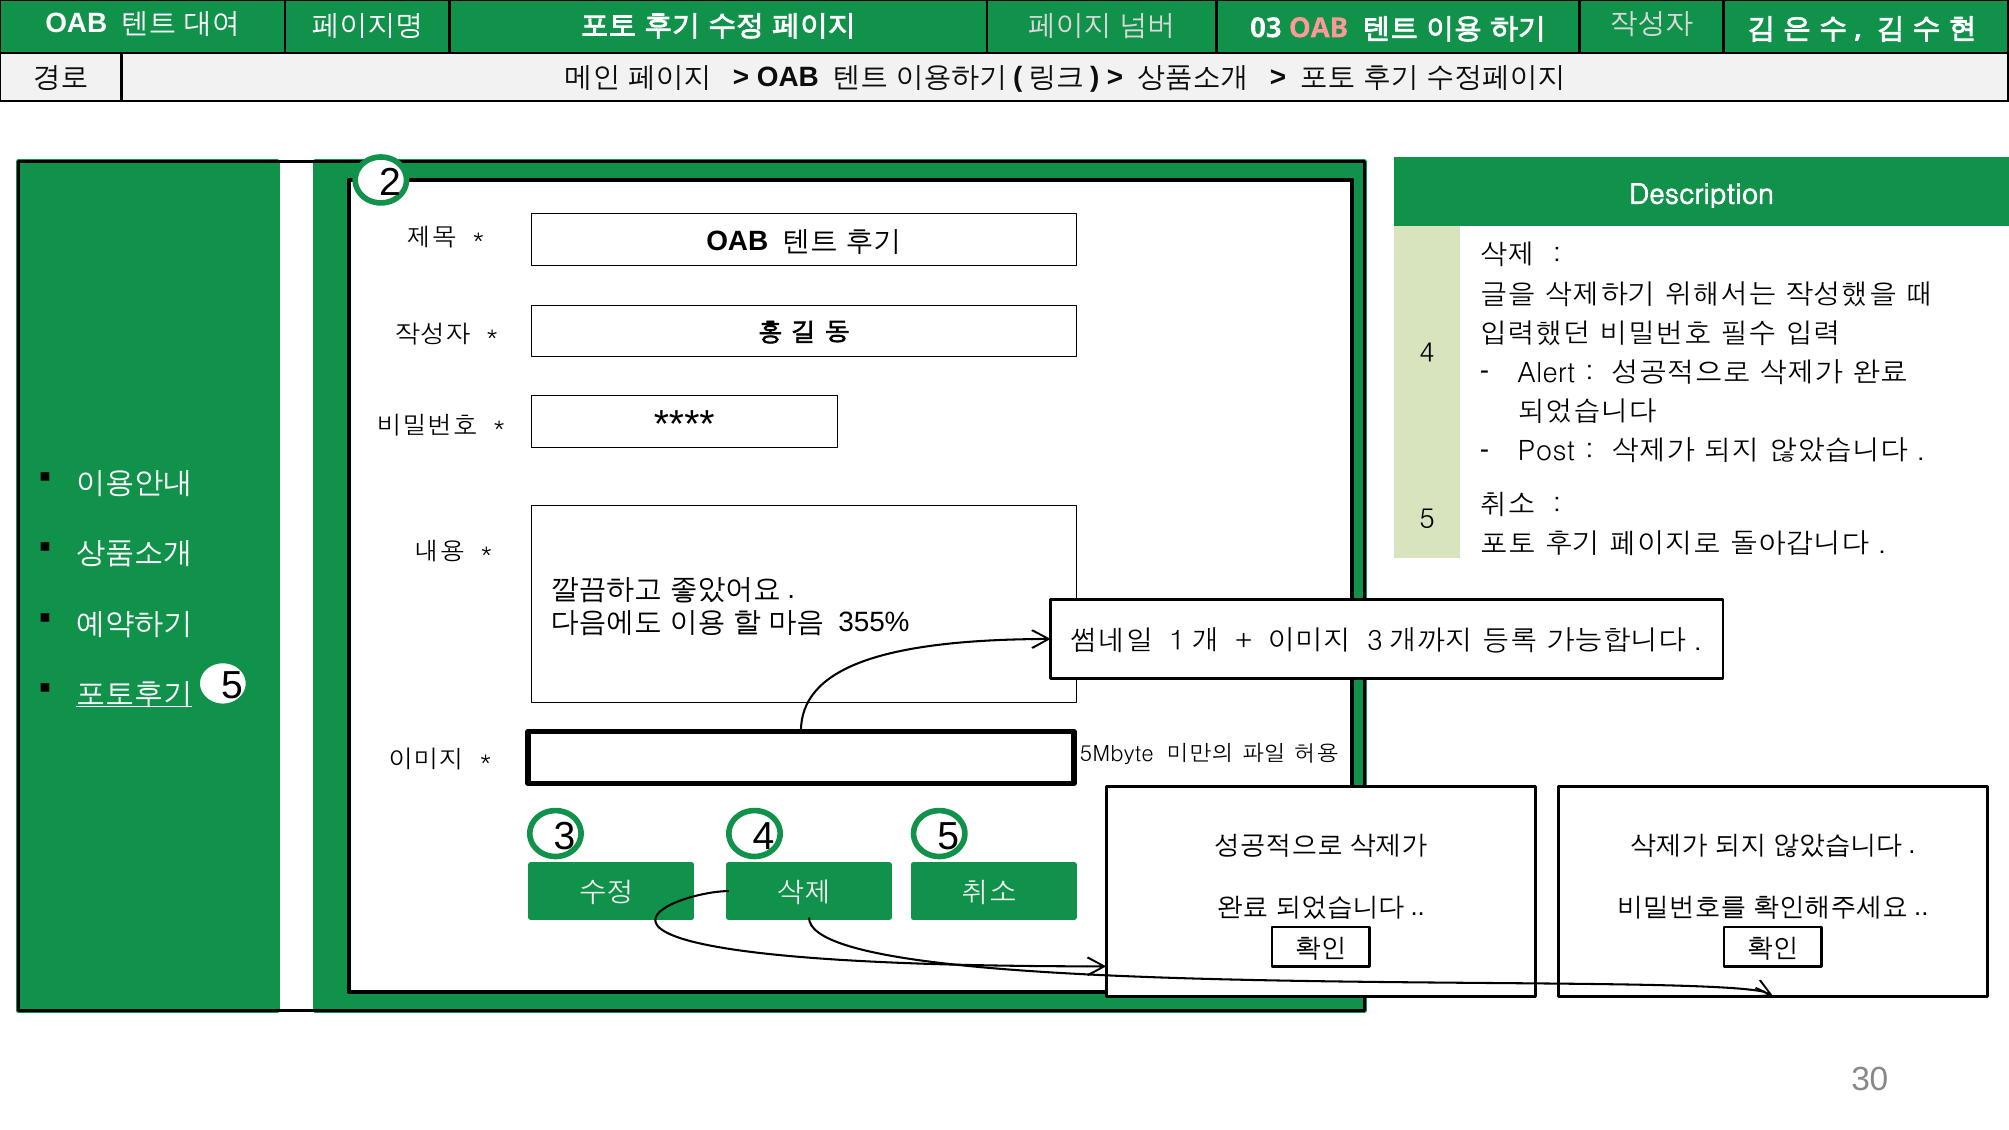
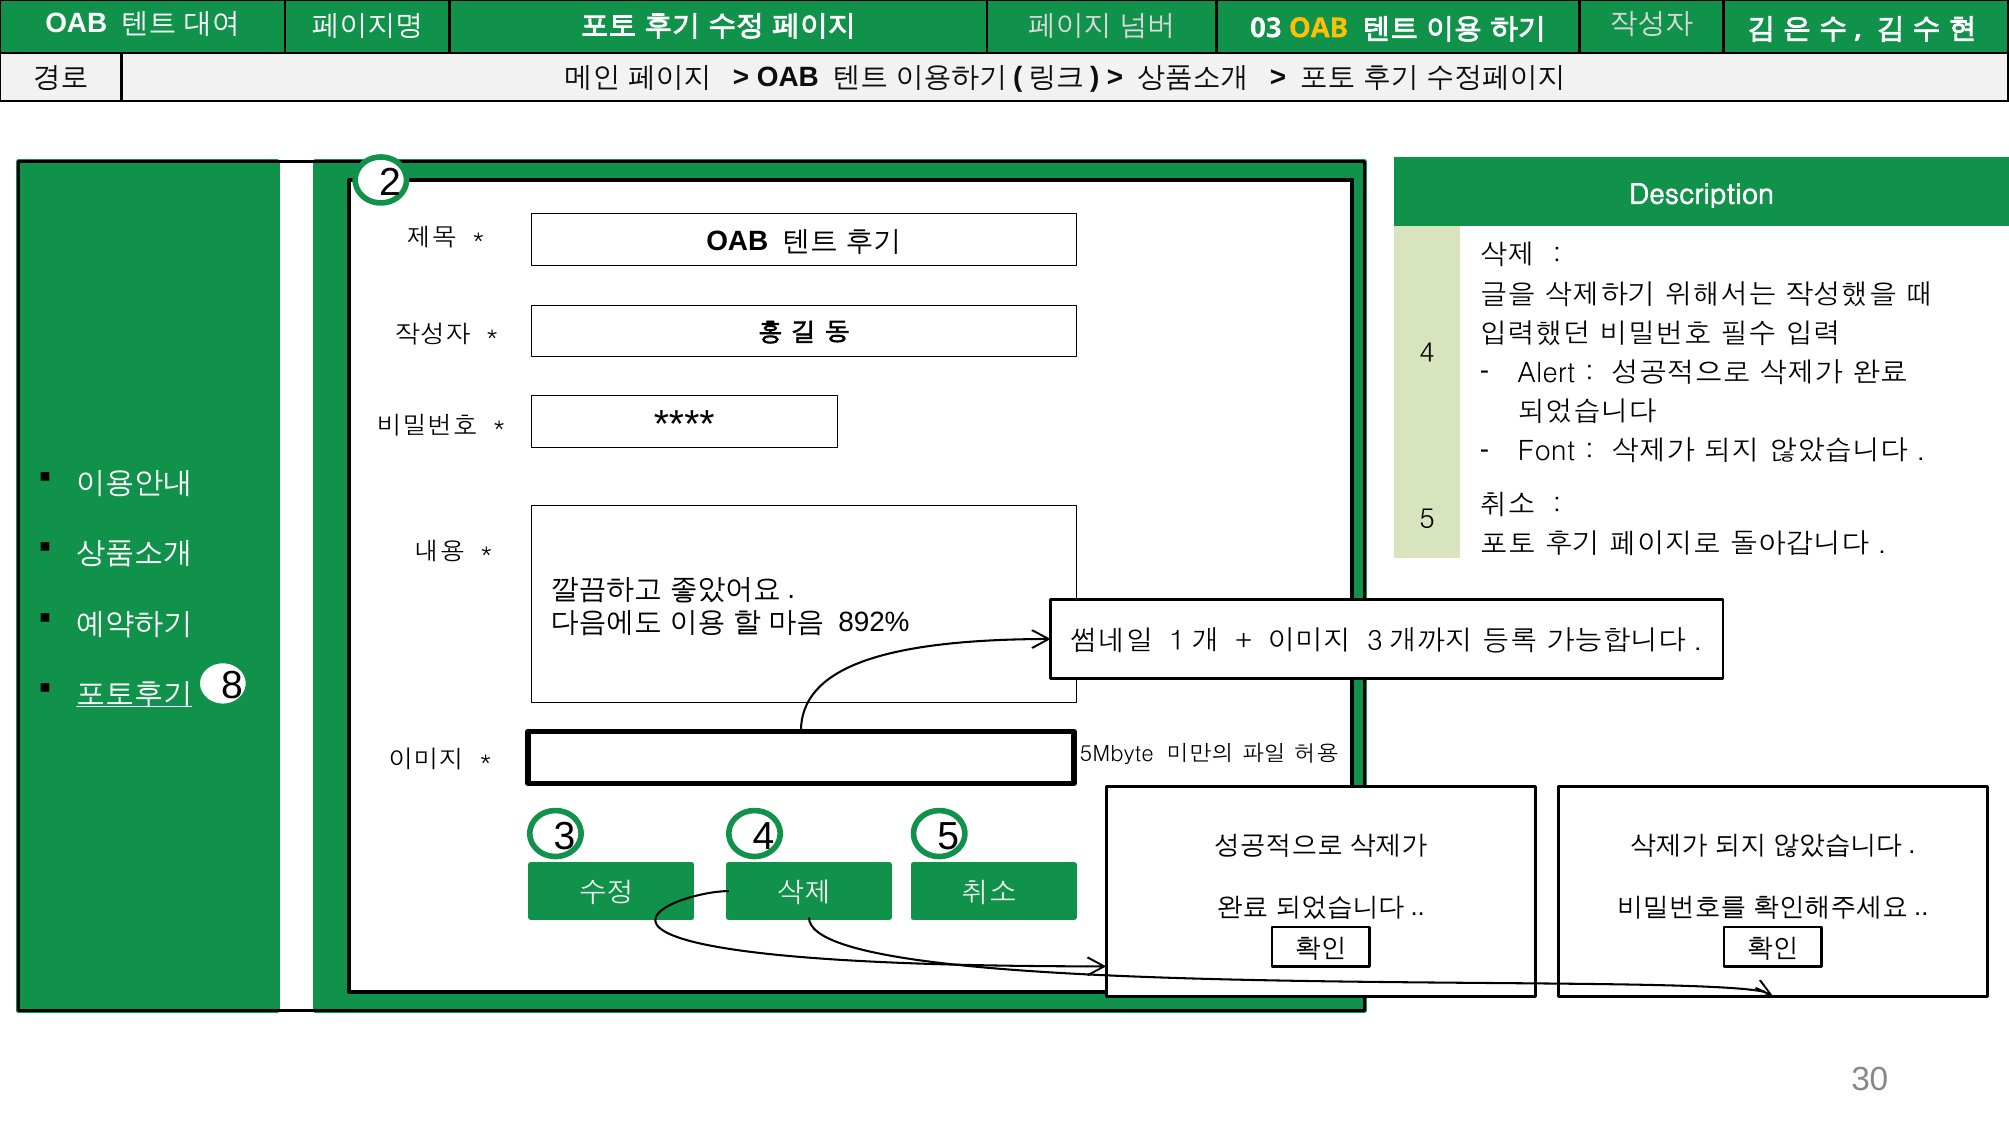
OAB colour: pink -> yellow (1319, 28)
Post: Post -> Font (1547, 451)
355%: 355% -> 892% (874, 623)
5: 5 -> 8 (232, 686)
